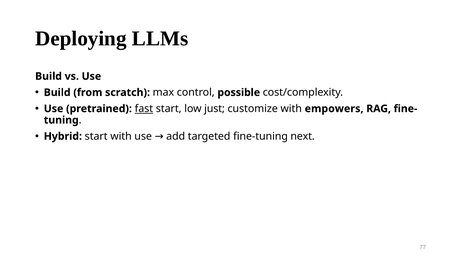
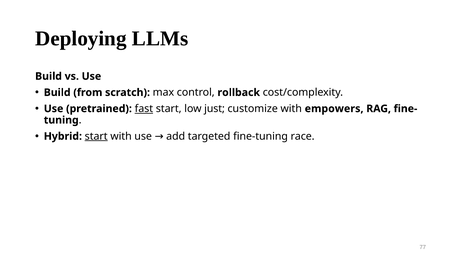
possible: possible -> rollback (239, 93)
start underline: none -> present (96, 136)
next: next -> race (303, 136)
